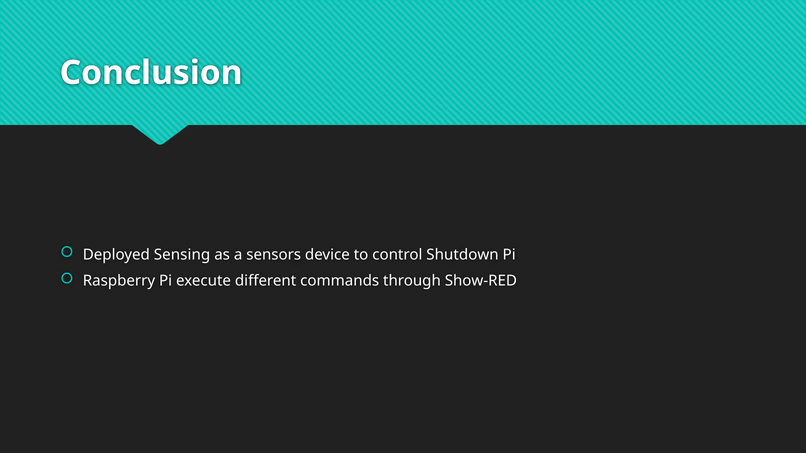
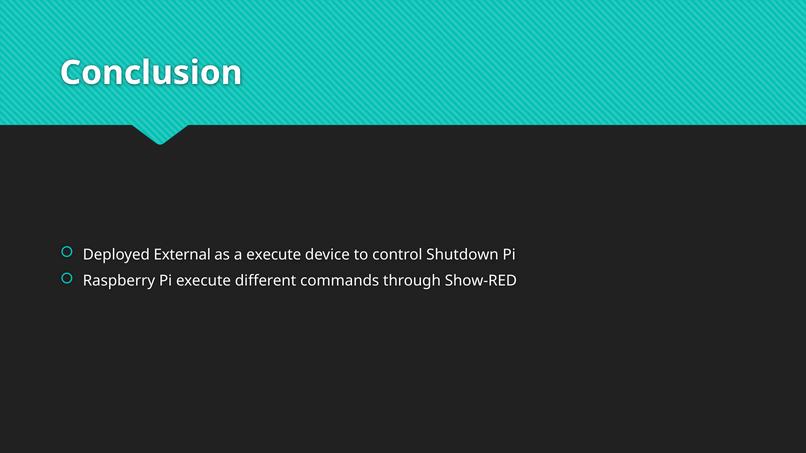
Sensing: Sensing -> External (182, 255)
a sensors: sensors -> execute (274, 255)
